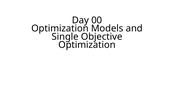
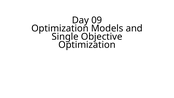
00: 00 -> 09 (97, 20)
